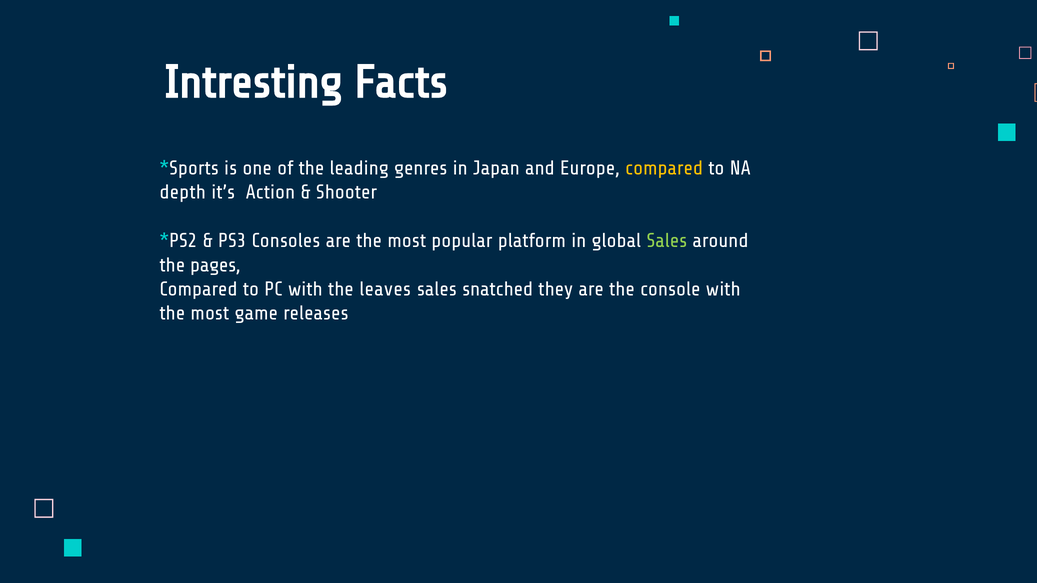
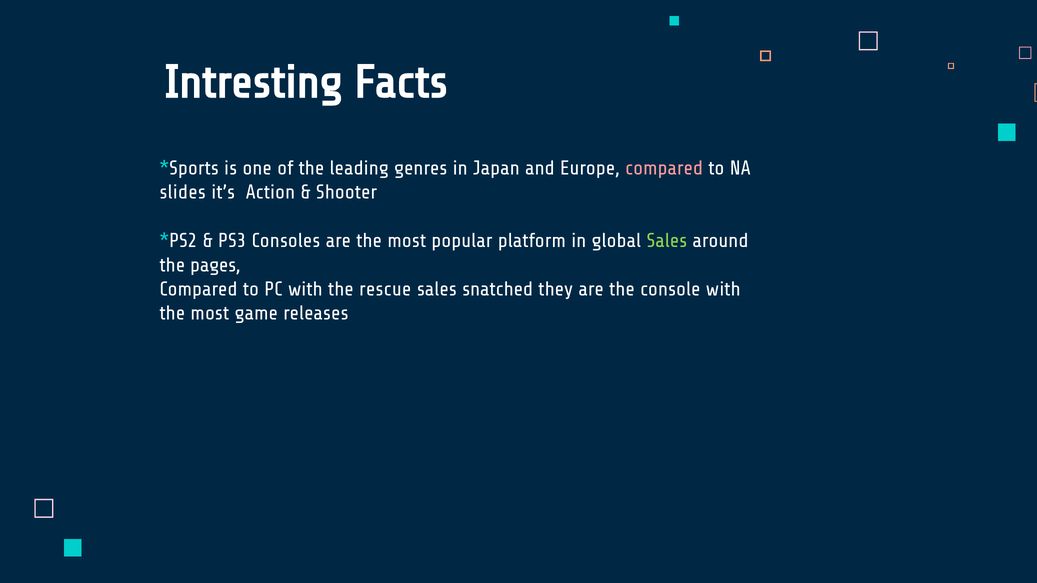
compared colour: yellow -> pink (664, 168)
depth: depth -> slides (183, 192)
leaves: leaves -> rescue (385, 289)
